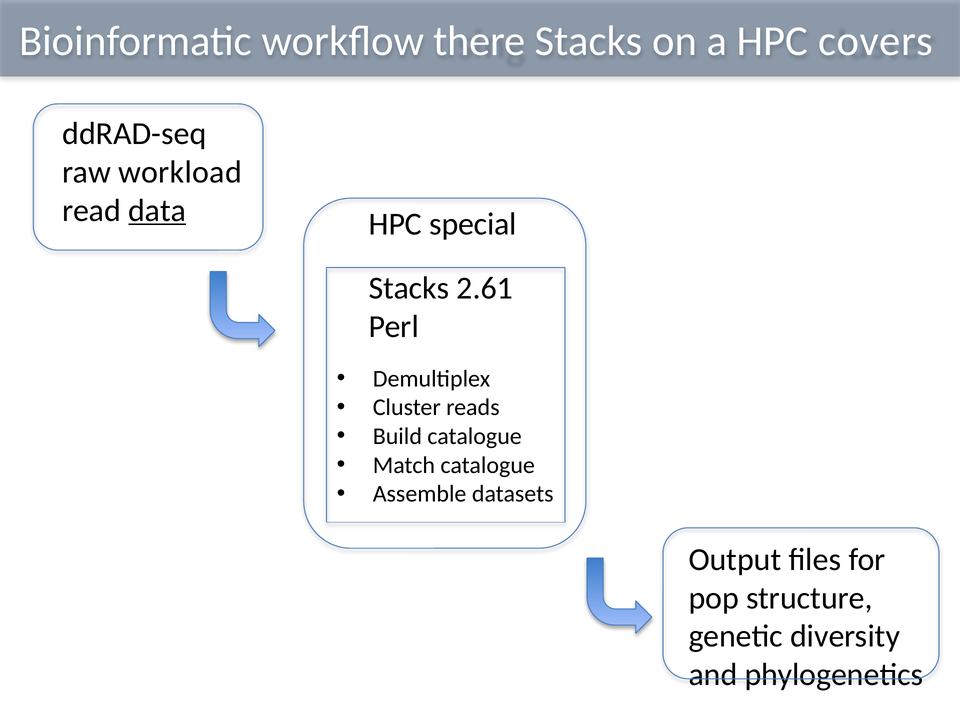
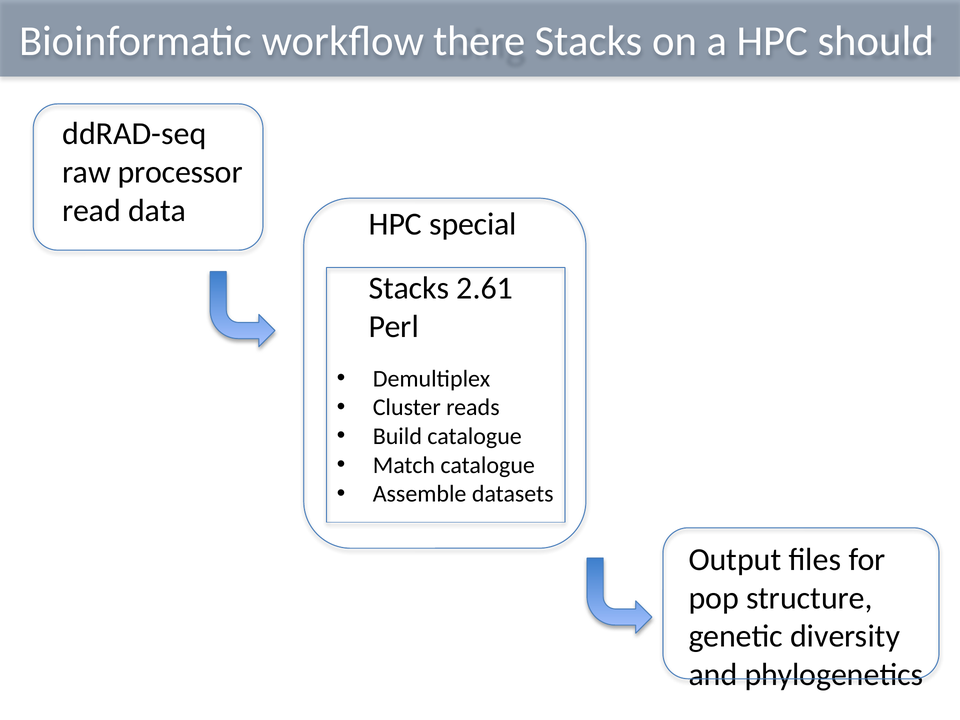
covers: covers -> should (876, 41)
workload: workload -> processor (180, 172)
data underline: present -> none (157, 211)
